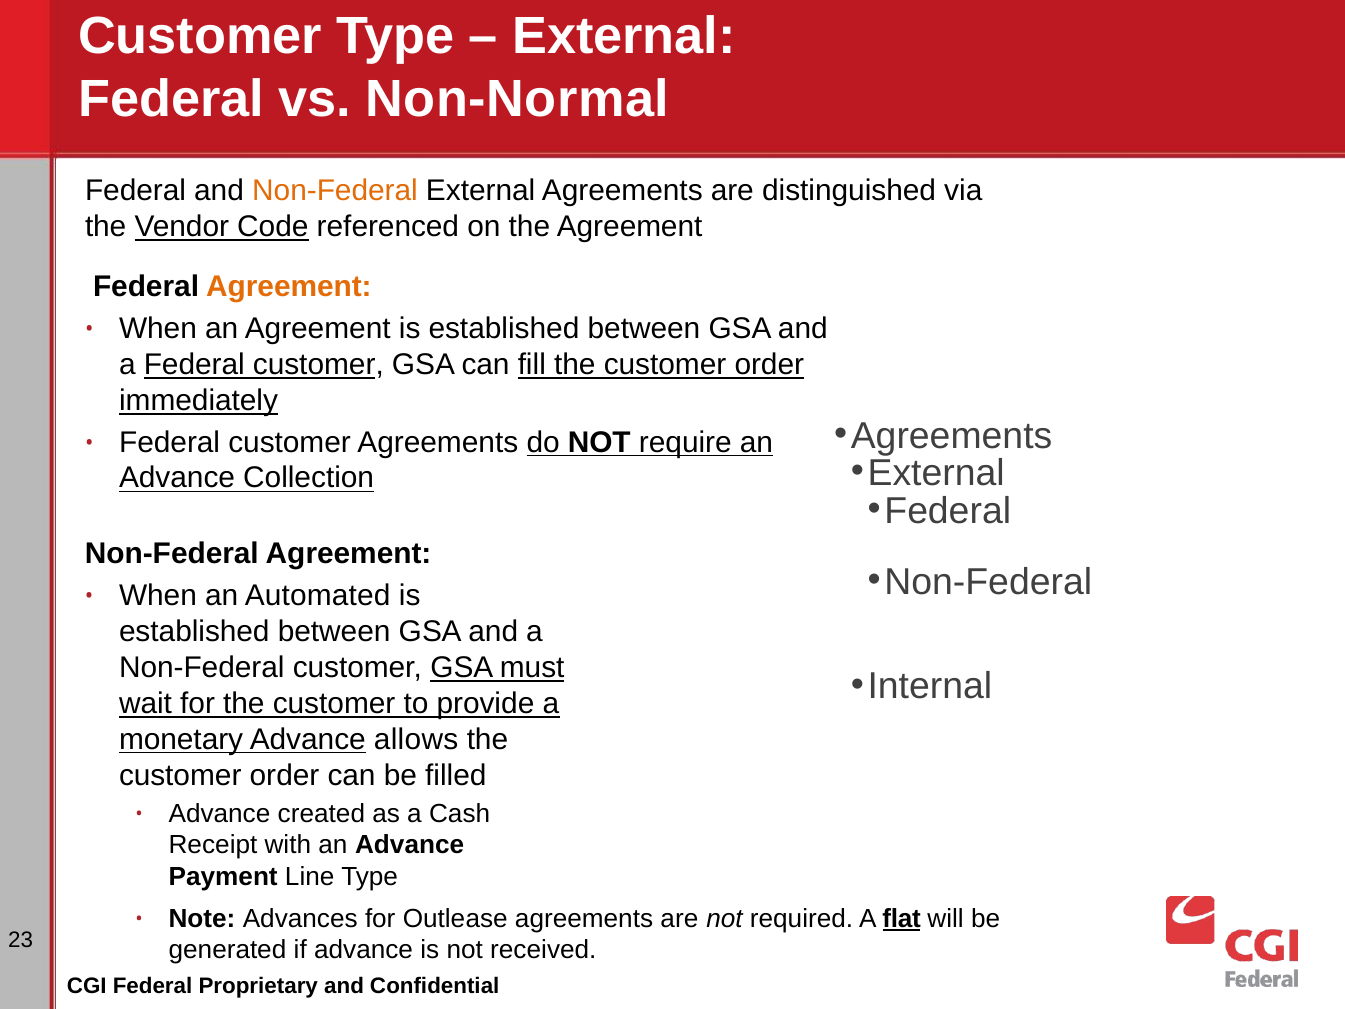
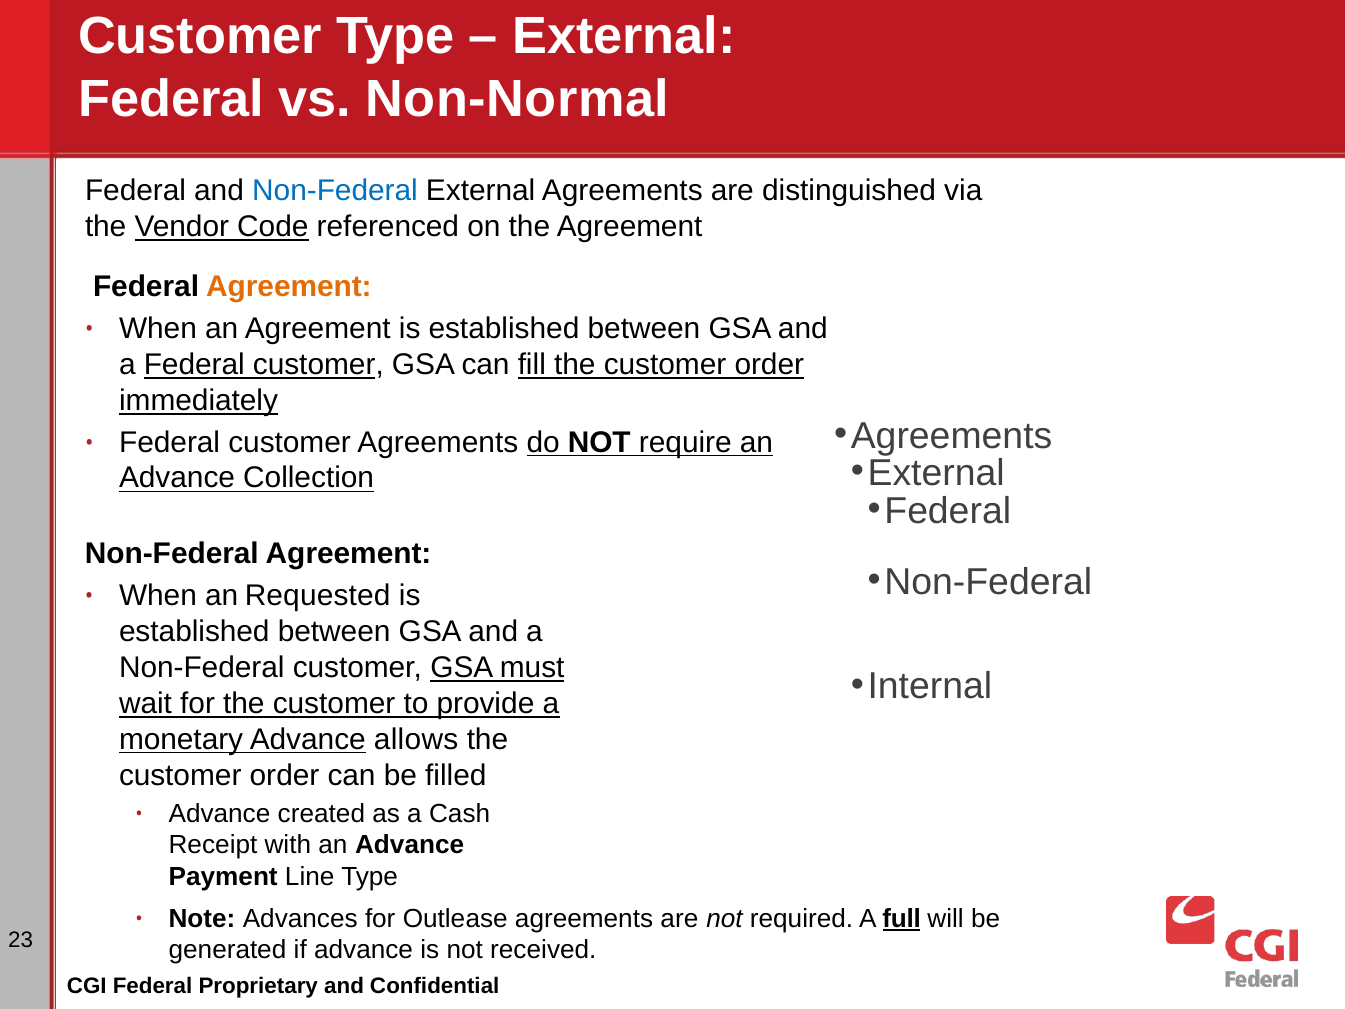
Non-Federal colour: orange -> blue (335, 191)
Automated: Automated -> Requested (318, 596)
flat: flat -> full (902, 918)
